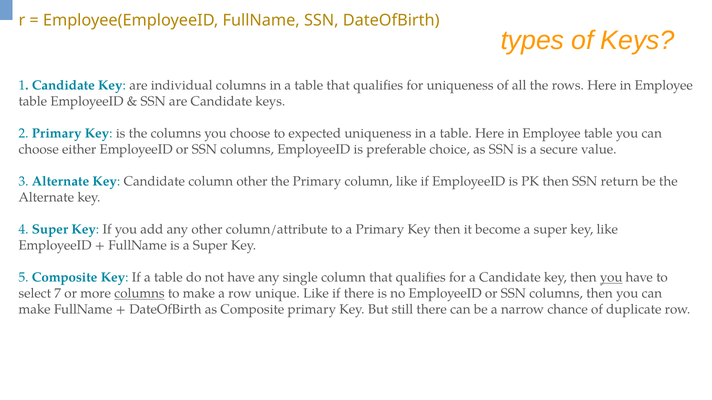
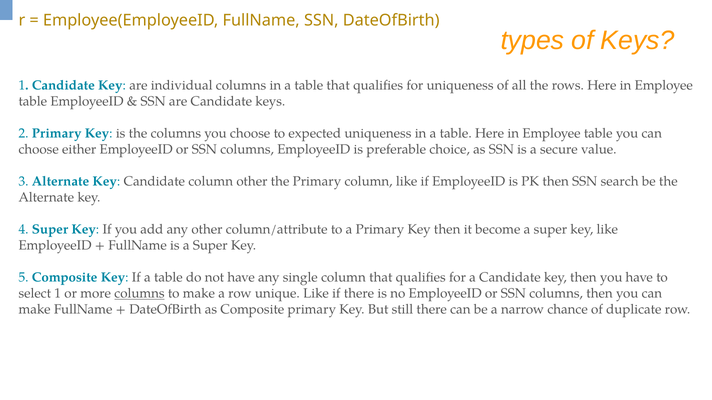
return: return -> search (620, 182)
you underline: present -> none (611, 278)
select 7: 7 -> 1 (58, 294)
